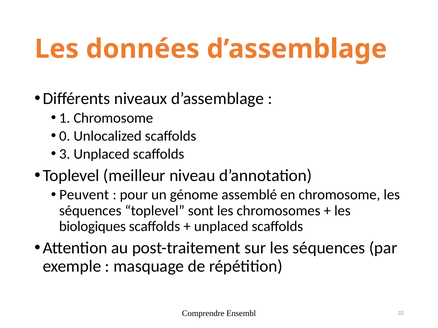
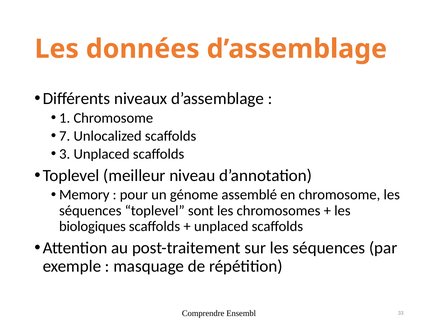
0: 0 -> 7 (65, 136)
Peuvent: Peuvent -> Memory (84, 195)
